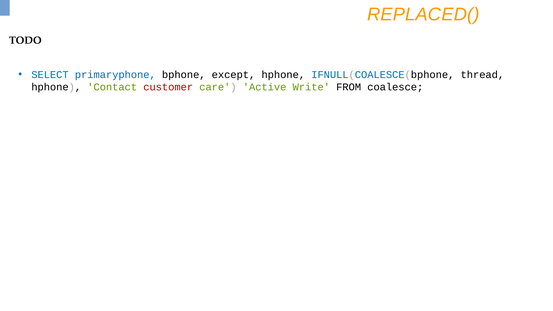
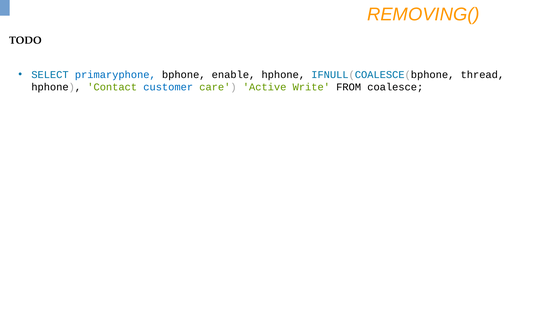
REPLACED(: REPLACED( -> REMOVING( (423, 14)
except: except -> enable (234, 75)
customer colour: red -> blue (168, 87)
